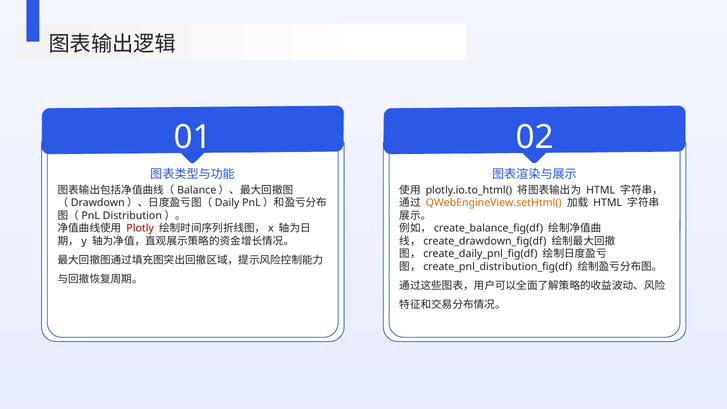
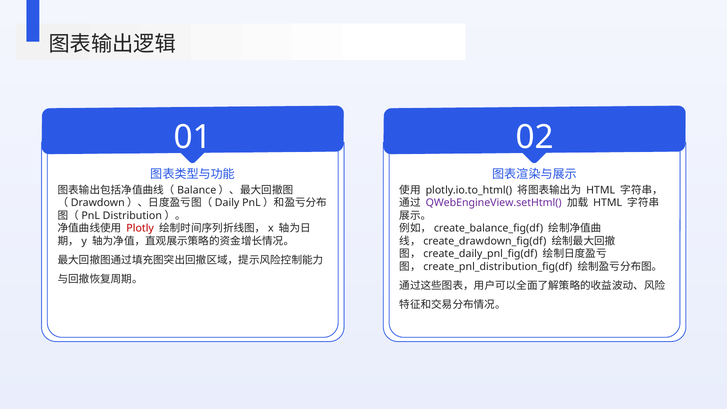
QWebEngineView.setHtml( colour: orange -> purple (494, 203)
